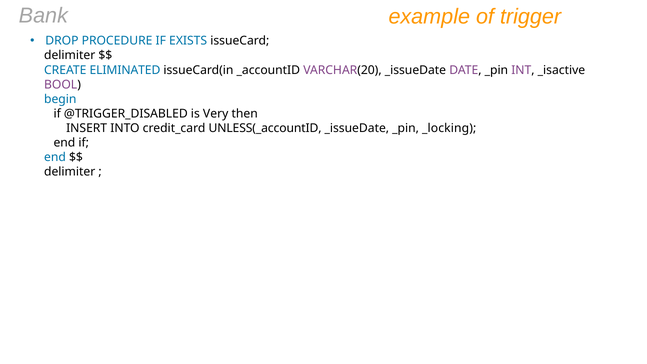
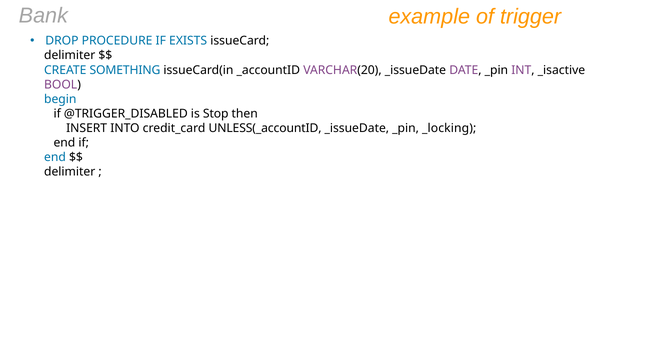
ELIMINATED: ELIMINATED -> SOMETHING (125, 70)
Very: Very -> Stop (216, 114)
